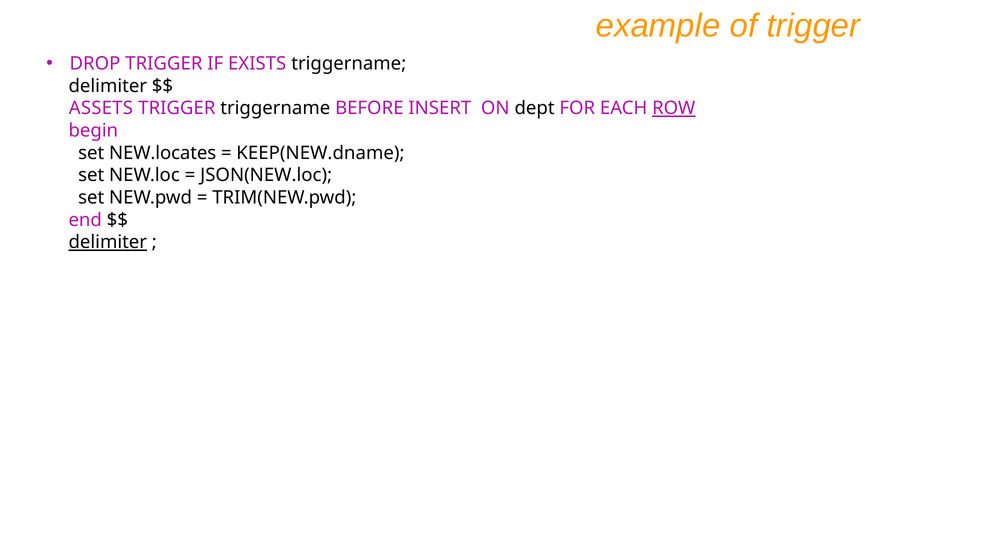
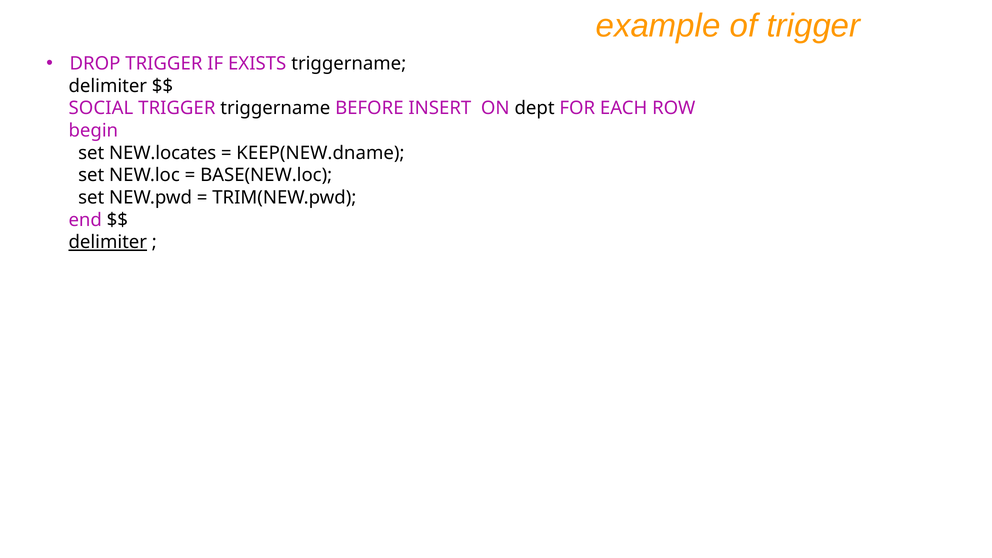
ASSETS: ASSETS -> SOCIAL (101, 108)
ROW underline: present -> none (674, 108)
JSON(NEW.loc: JSON(NEW.loc -> BASE(NEW.loc (266, 175)
